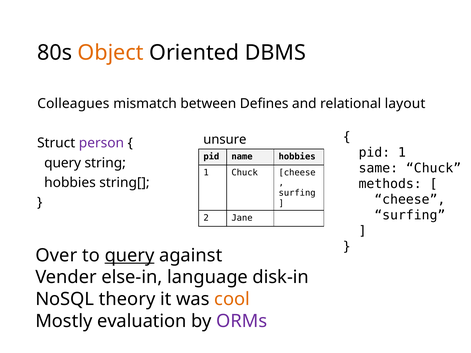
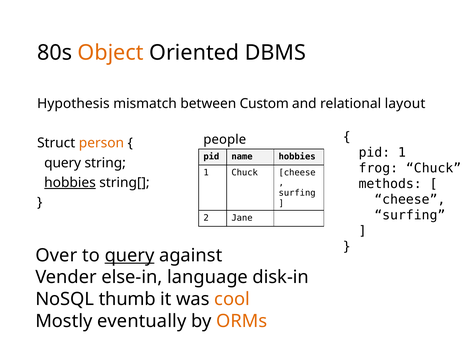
Colleagues: Colleagues -> Hypothesis (73, 104)
Defines: Defines -> Custom (264, 104)
unsure: unsure -> people (225, 140)
person colour: purple -> orange (101, 143)
same: same -> frog (378, 168)
hobbies underline: none -> present (70, 183)
theory: theory -> thumb (127, 299)
evaluation: evaluation -> eventually (142, 321)
ORMs colour: purple -> orange (242, 321)
